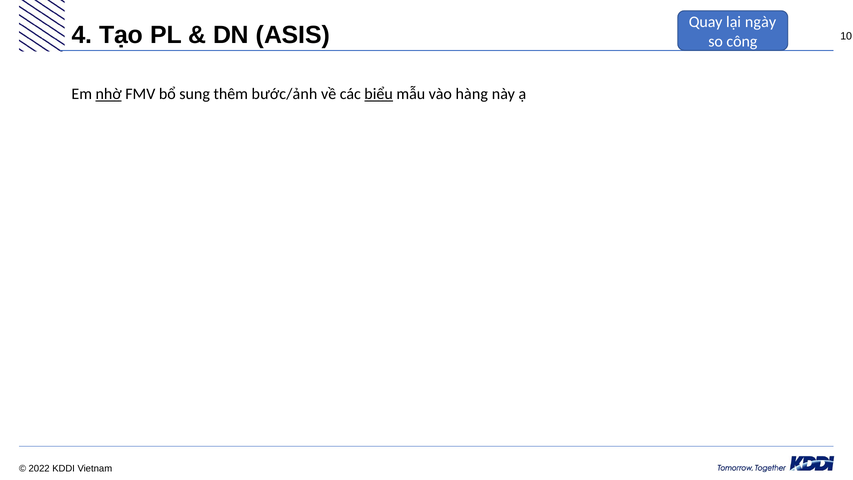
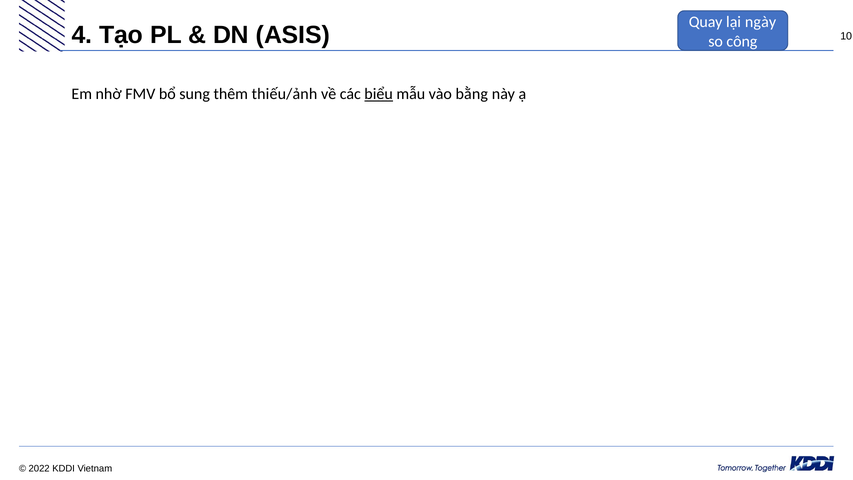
nhờ underline: present -> none (109, 94)
bước/ảnh: bước/ảnh -> thiếu/ảnh (284, 94)
hàng: hàng -> bằng (472, 94)
